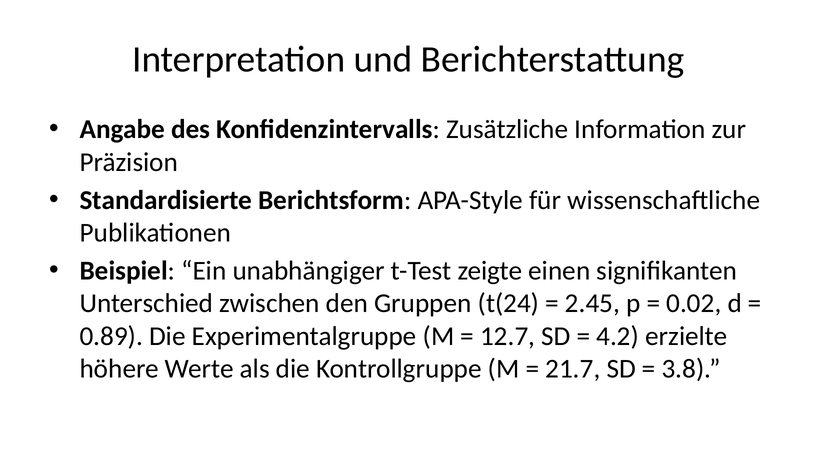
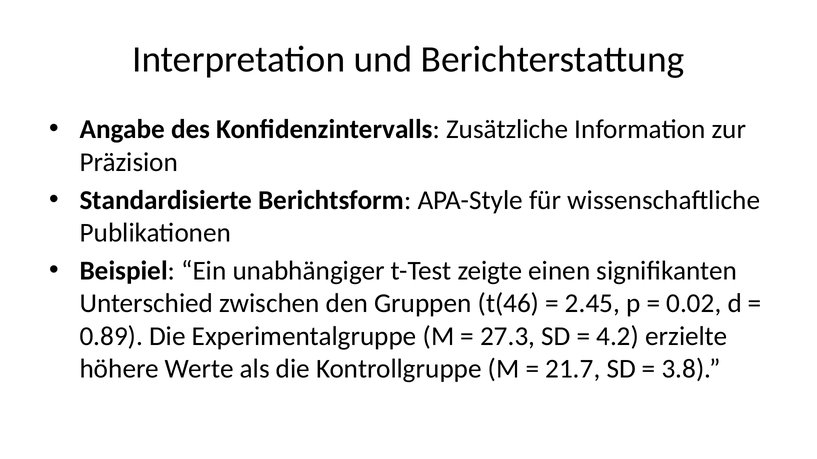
t(24: t(24 -> t(46 (509, 304)
12.7: 12.7 -> 27.3 (508, 337)
